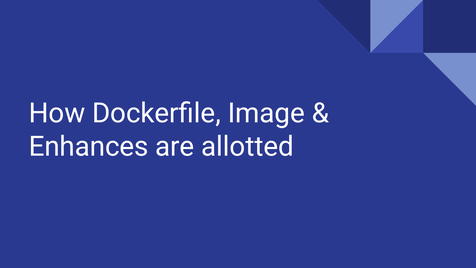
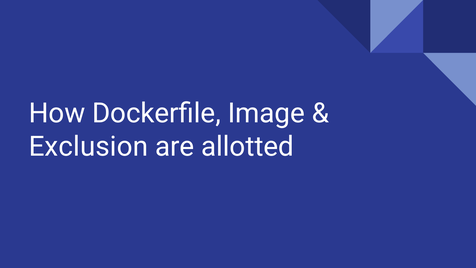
Enhances: Enhances -> Exclusion (88, 146)
